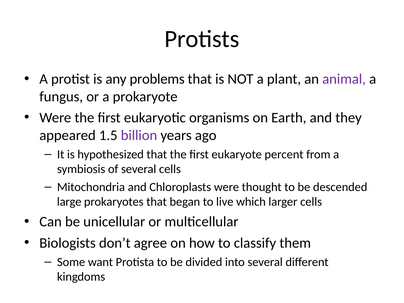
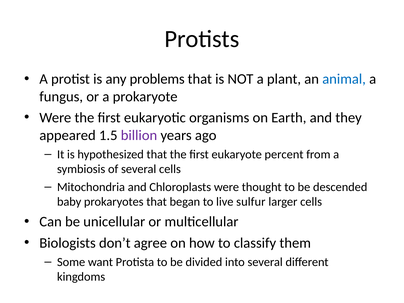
animal colour: purple -> blue (344, 79)
large: large -> baby (69, 202)
which: which -> sulfur (251, 202)
